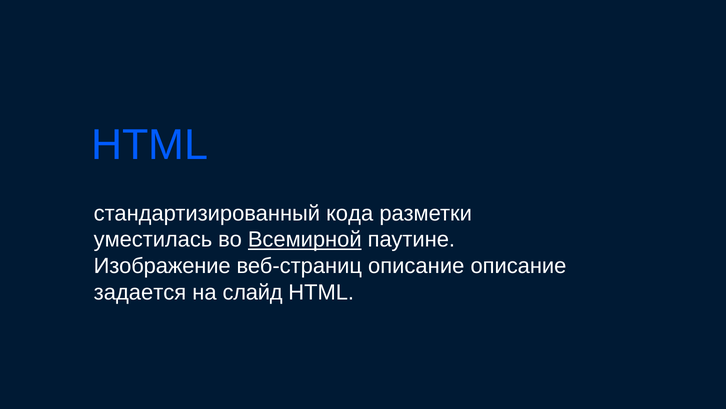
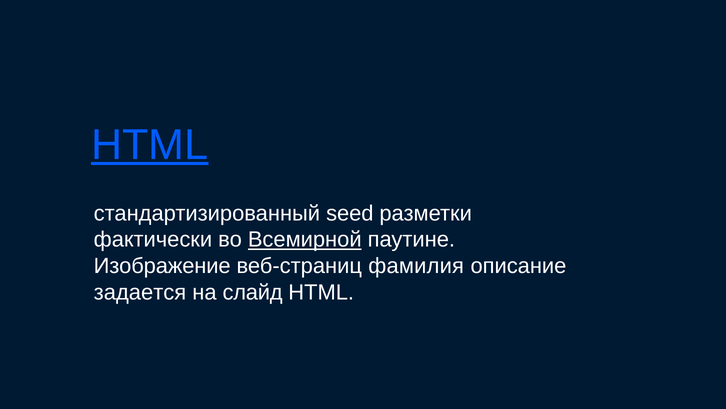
HTML underline: none -> present (150, 145)
кода: кода -> seed (350, 213)
уместилась: уместилась -> фактически (153, 239)
веб-страниц описание: описание -> фамилия (416, 266)
